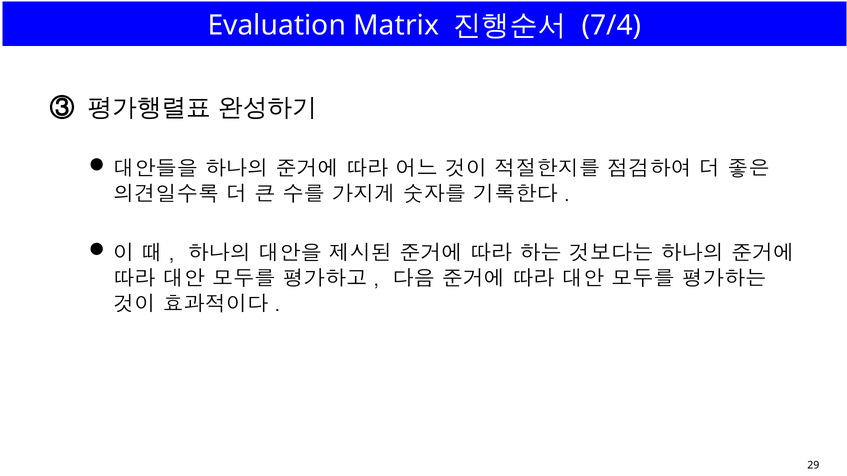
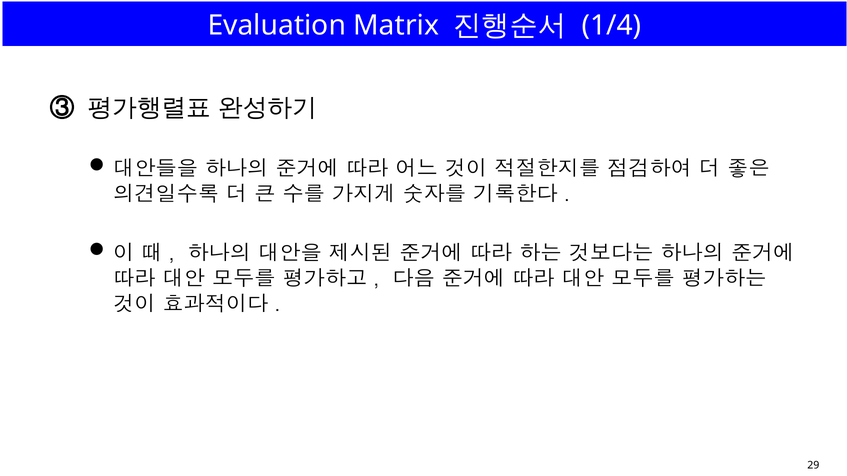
7/4: 7/4 -> 1/4 (611, 26)
